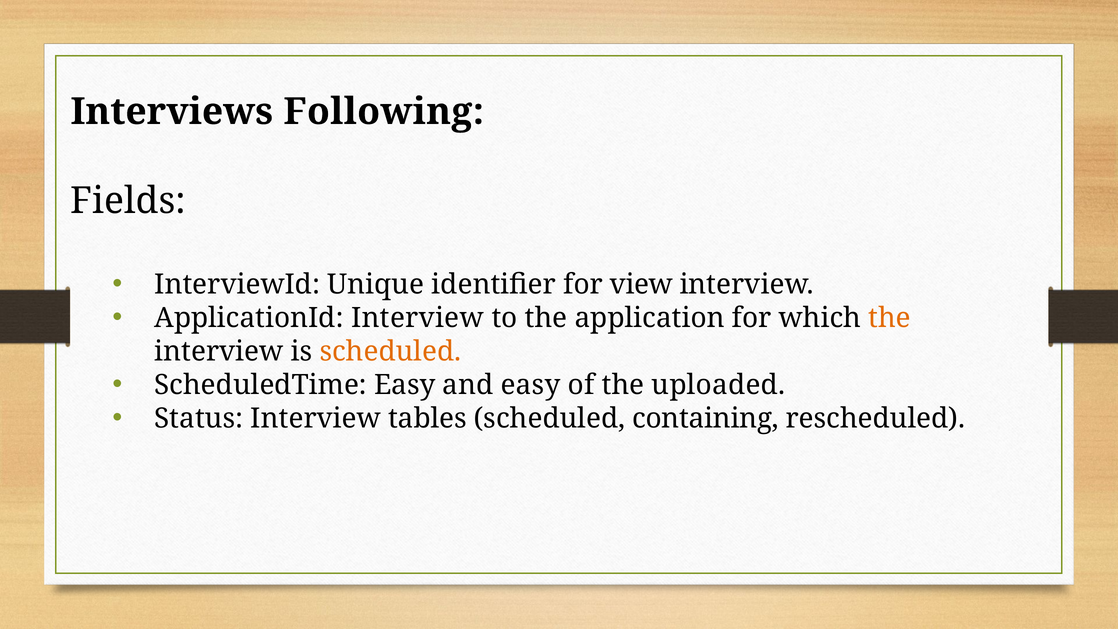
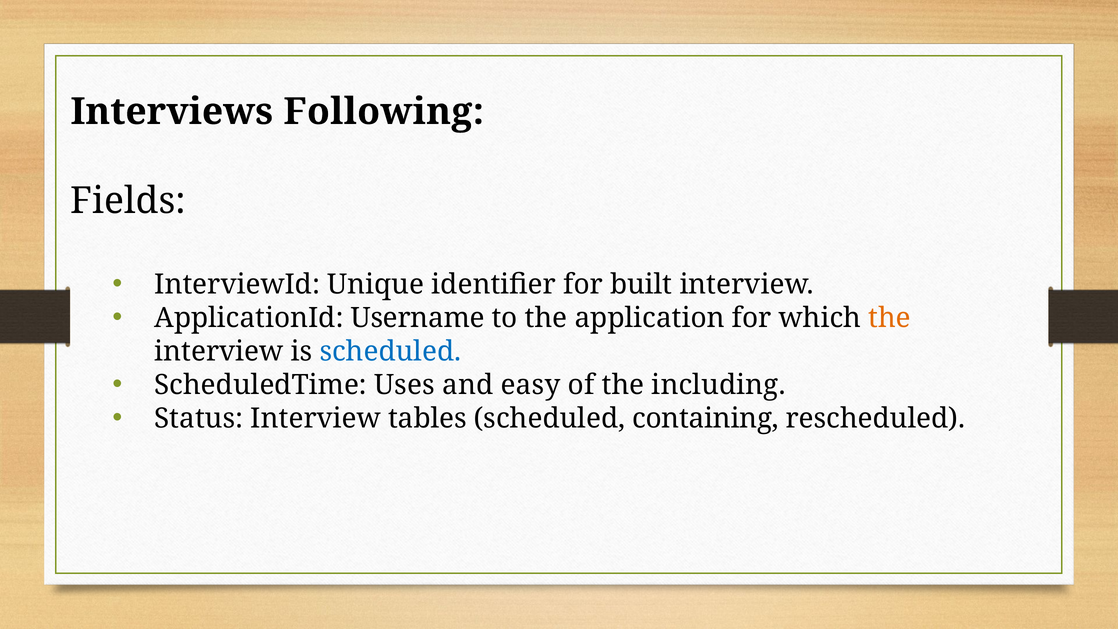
view: view -> built (641, 284)
ApplicationId Interview: Interview -> Username (418, 318)
scheduled colour: orange -> blue (390, 351)
ScheduledTime Easy: Easy -> Uses (405, 385)
uploaded: uploaded -> including (719, 385)
